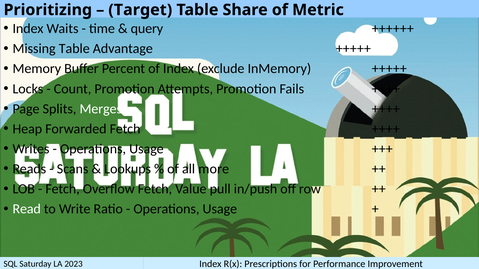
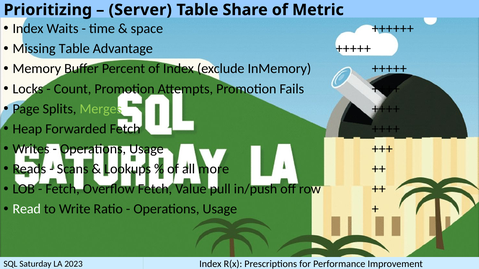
Target: Target -> Server (140, 10)
query: query -> space (147, 29)
Merges colour: white -> light green (101, 109)
